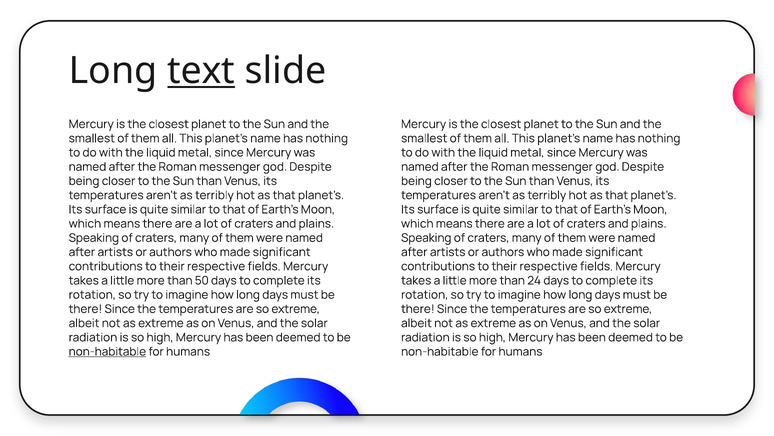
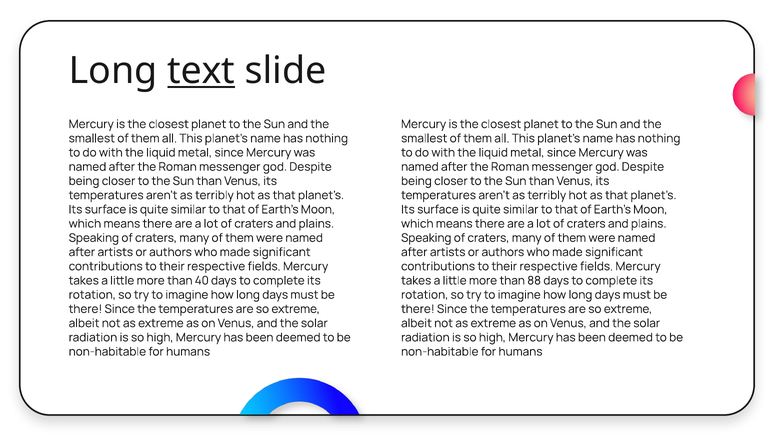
50: 50 -> 40 (202, 280)
24: 24 -> 88 (534, 280)
non-habitable underline: present -> none (107, 351)
